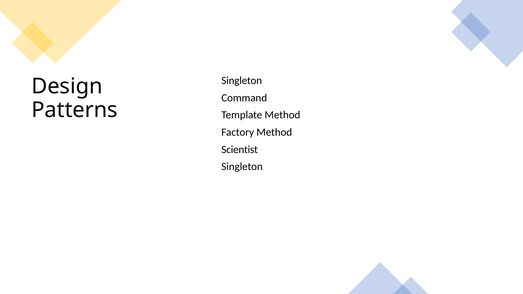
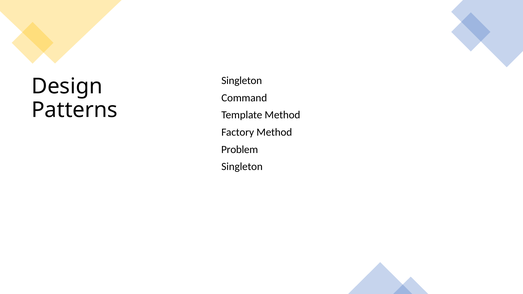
Scientist: Scientist -> Problem (240, 150)
